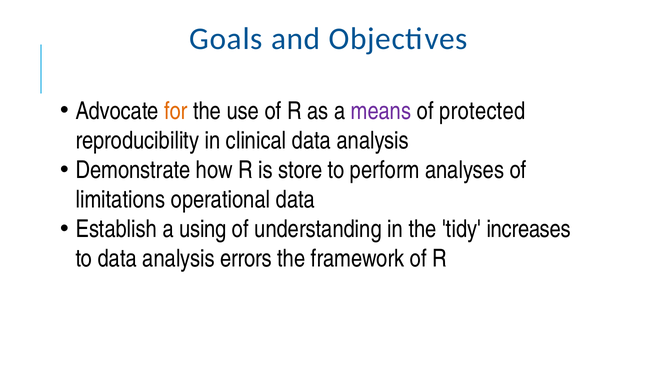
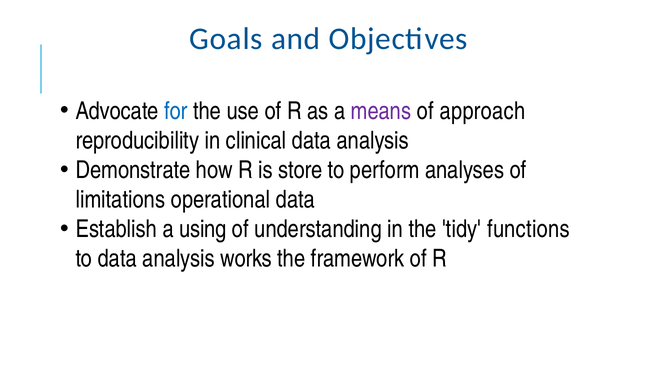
for colour: orange -> blue (176, 111)
protected: protected -> approach (482, 111)
increases: increases -> functions (528, 229)
errors: errors -> works (246, 258)
